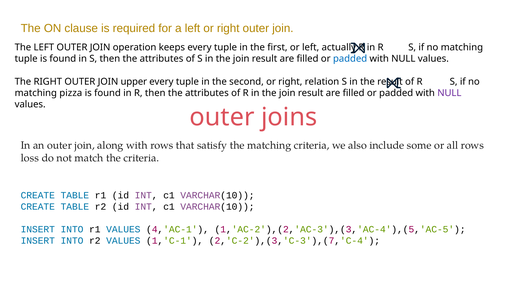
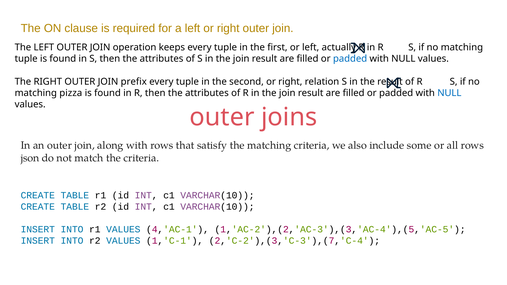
upper: upper -> prefix (134, 82)
NULL colour: purple -> blue (449, 93)
loss: loss -> json (30, 158)
